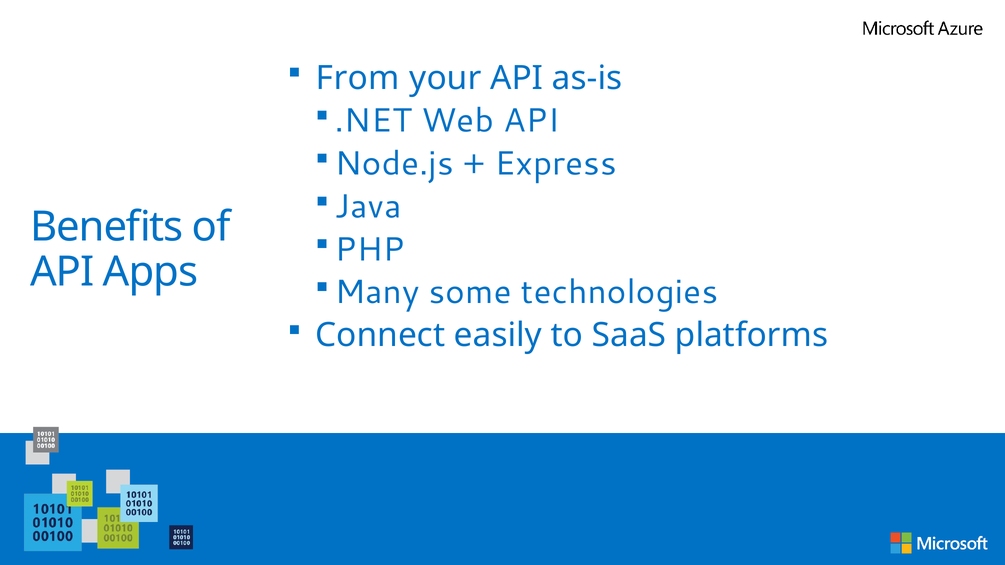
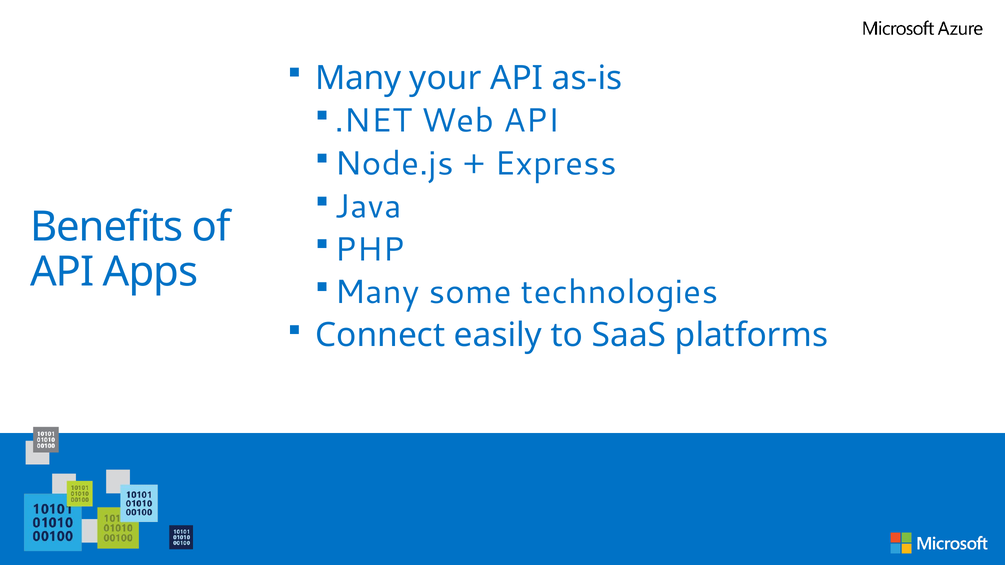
From: From -> Many (358, 78)
